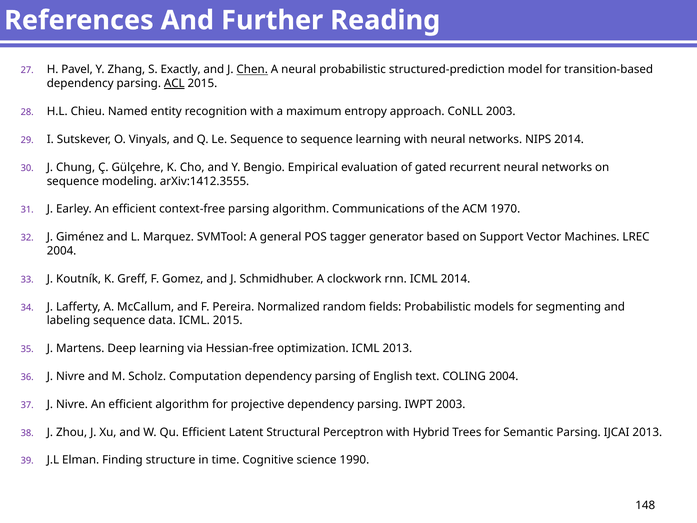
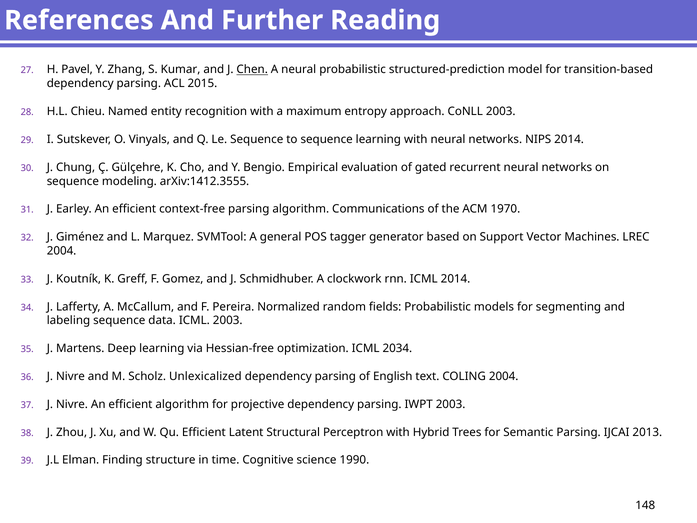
Exactly: Exactly -> Kumar (181, 70)
ACL underline: present -> none (174, 84)
ICML 2015: 2015 -> 2003 (228, 320)
ICML 2013: 2013 -> 2034 (397, 348)
Computation: Computation -> Unlexicalized (205, 376)
